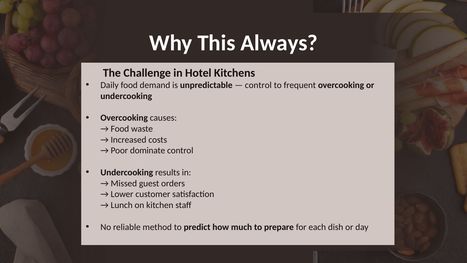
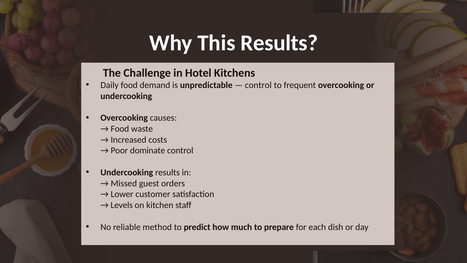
This Always: Always -> Results (279, 43)
Lunch: Lunch -> Levels (122, 205)
